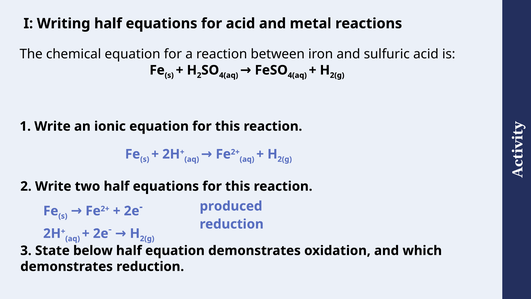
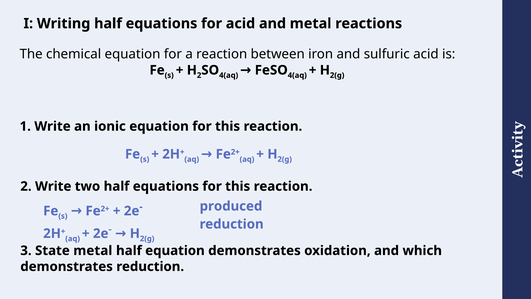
State below: below -> metal (93, 250)
